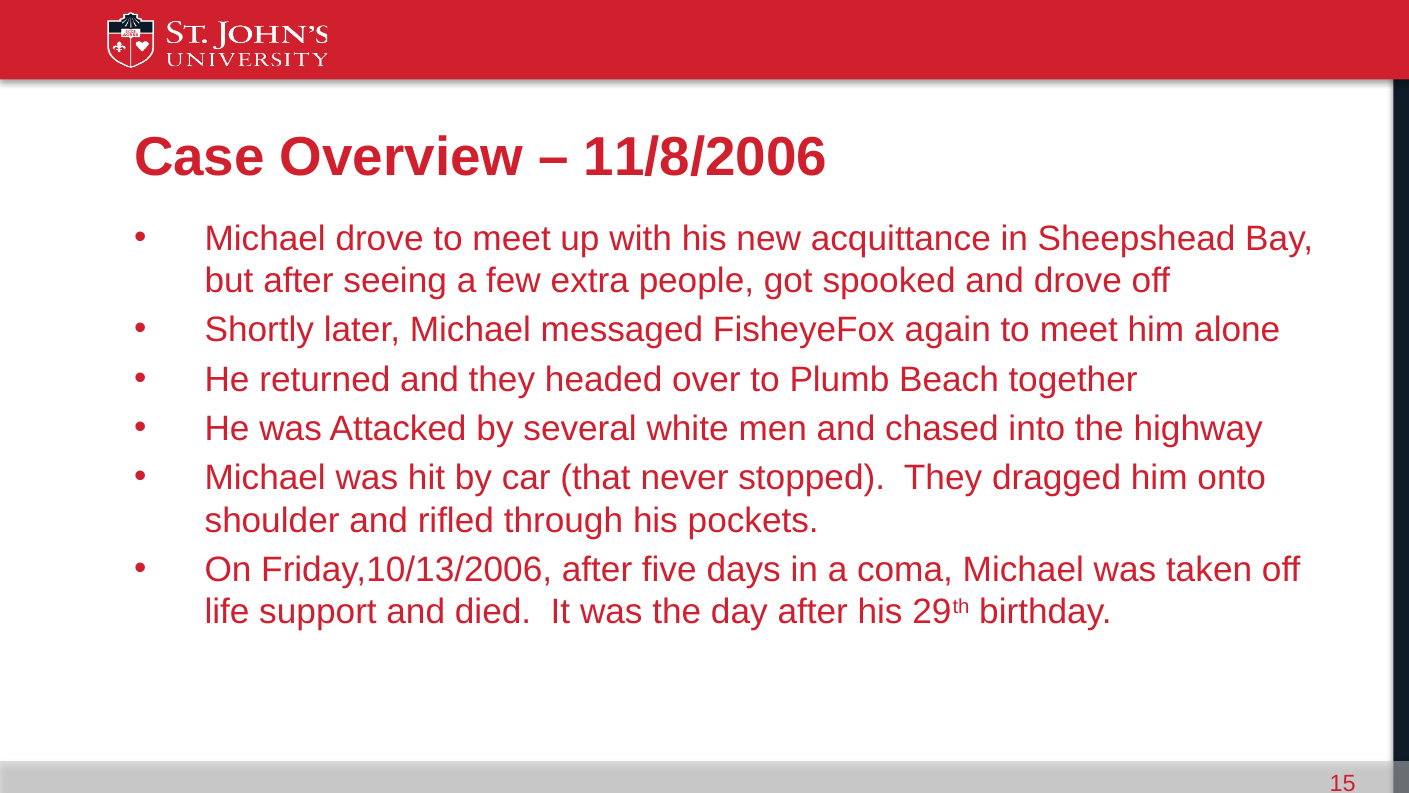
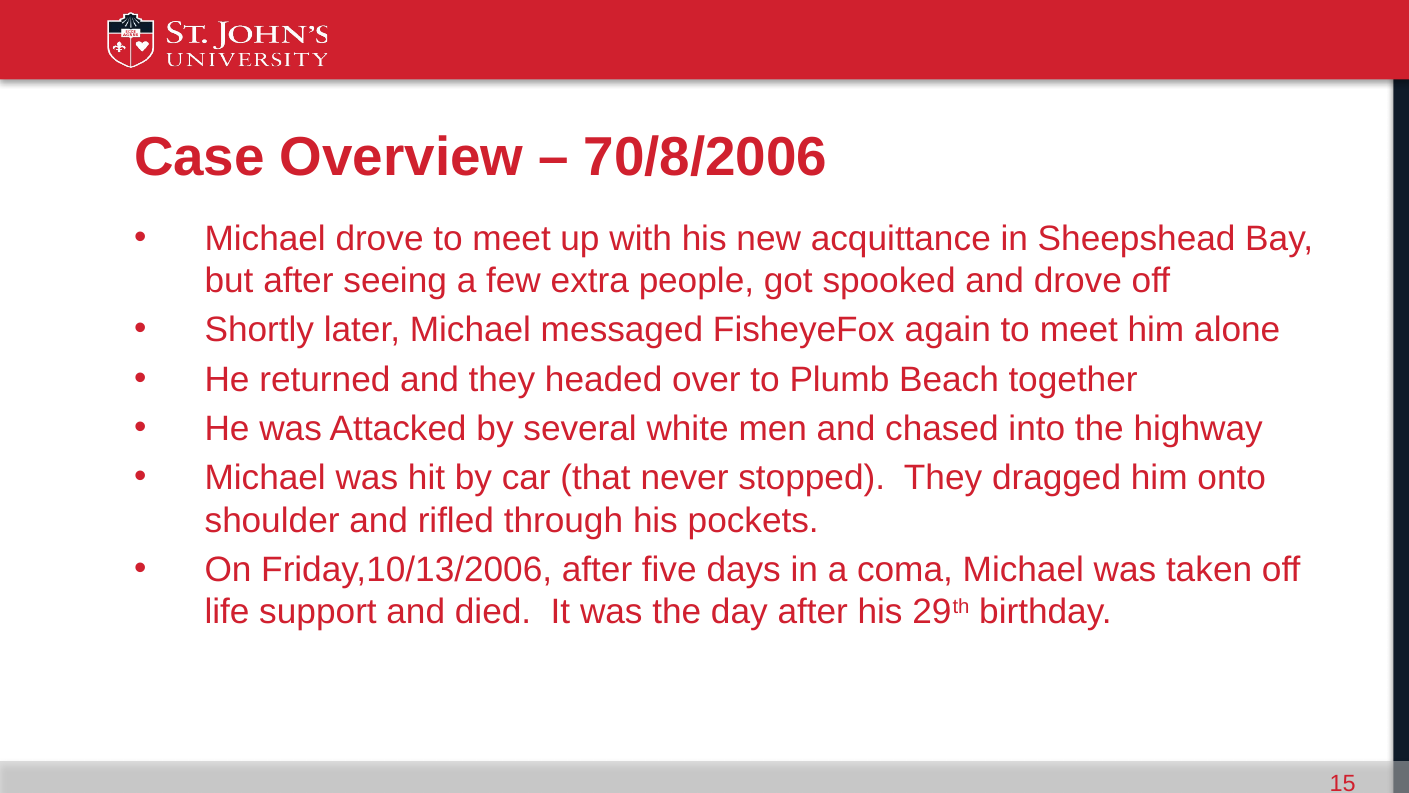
11/8/2006: 11/8/2006 -> 70/8/2006 (706, 158)
